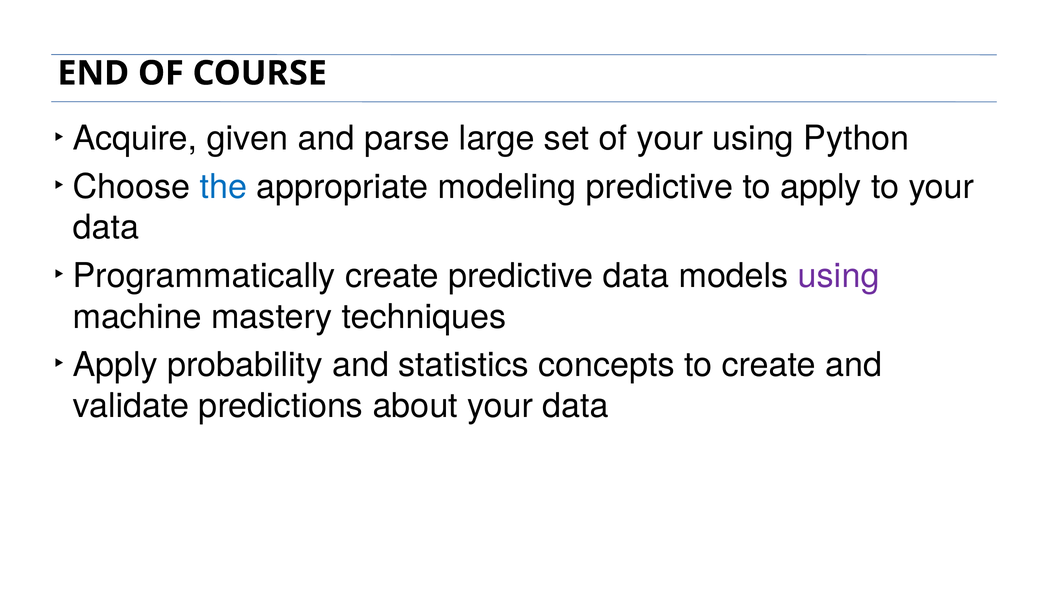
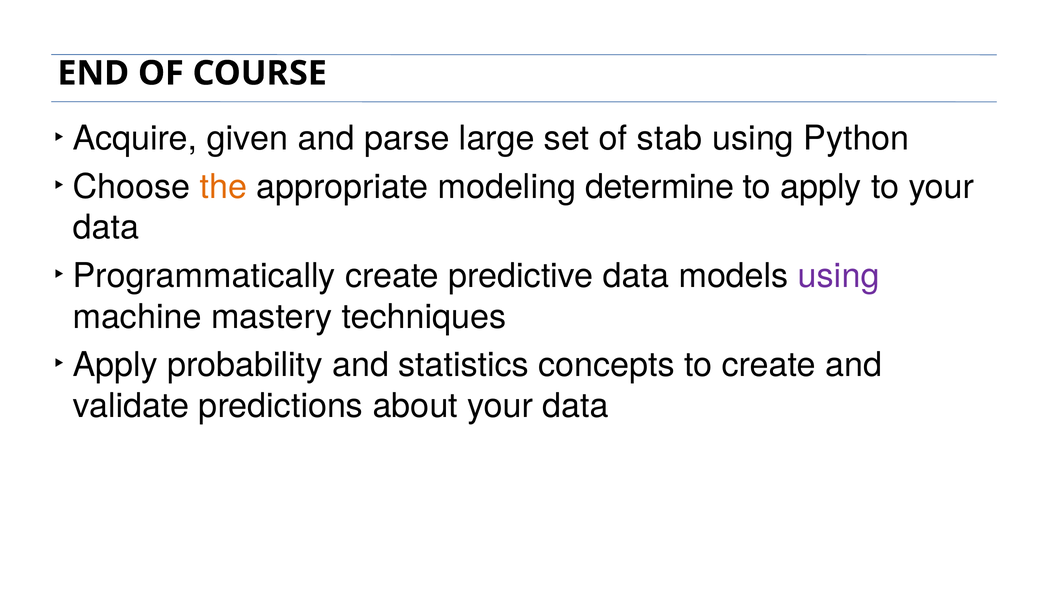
of your: your -> stab (670, 139)
the colour: blue -> orange (223, 187)
modeling predictive: predictive -> determine (660, 187)
